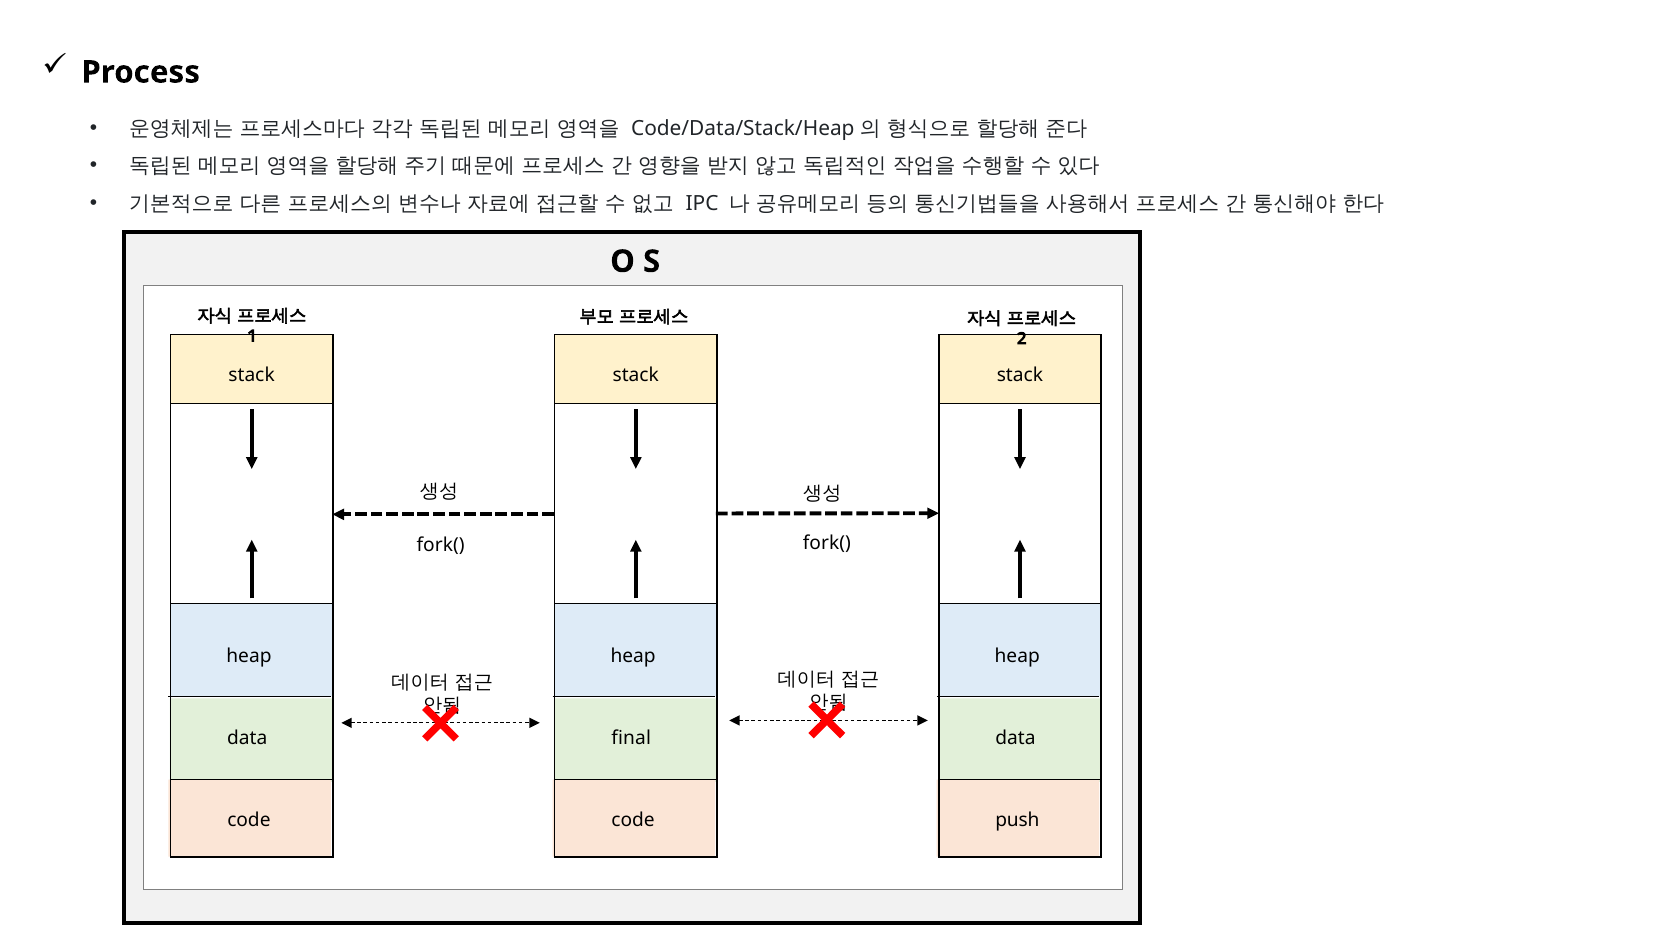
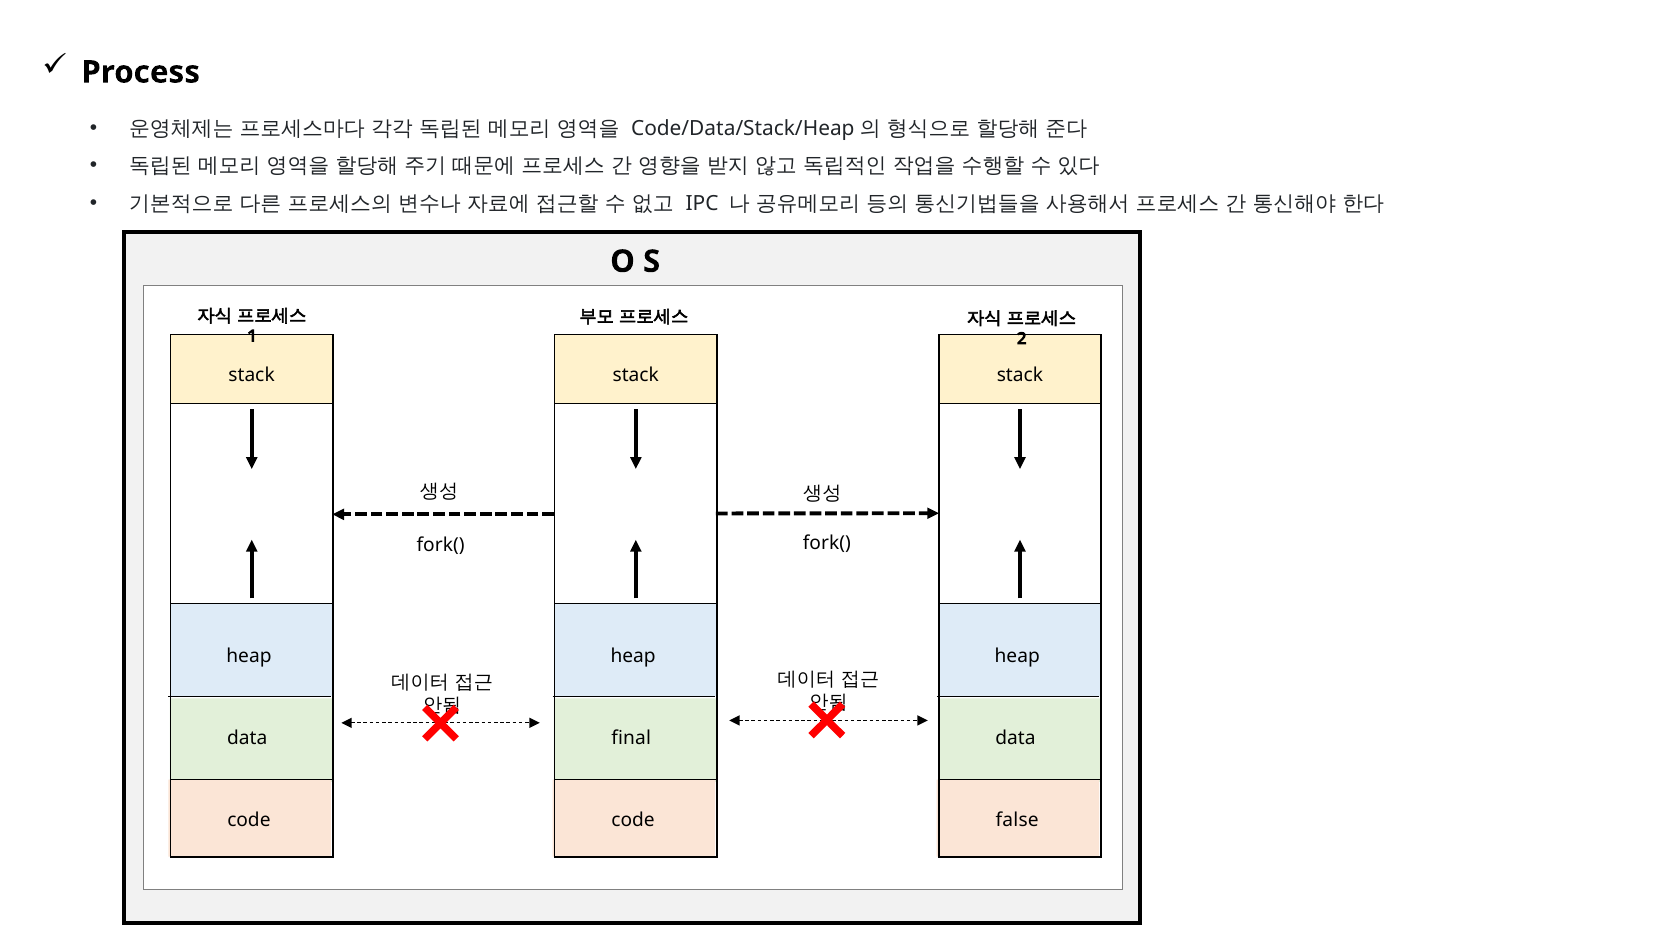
push: push -> false (1017, 820)
